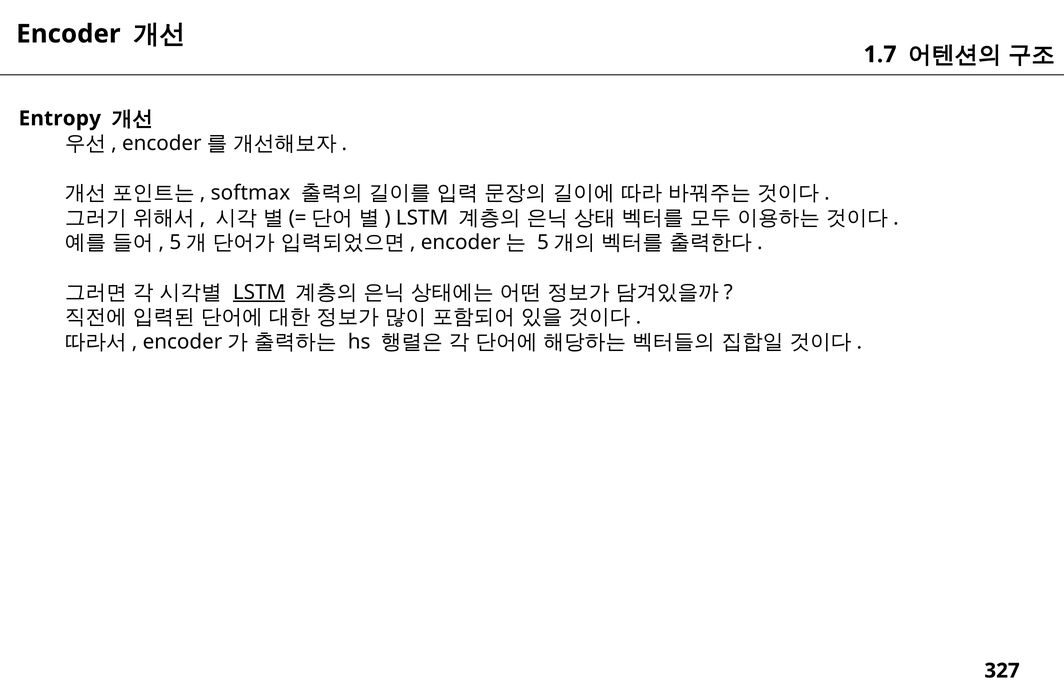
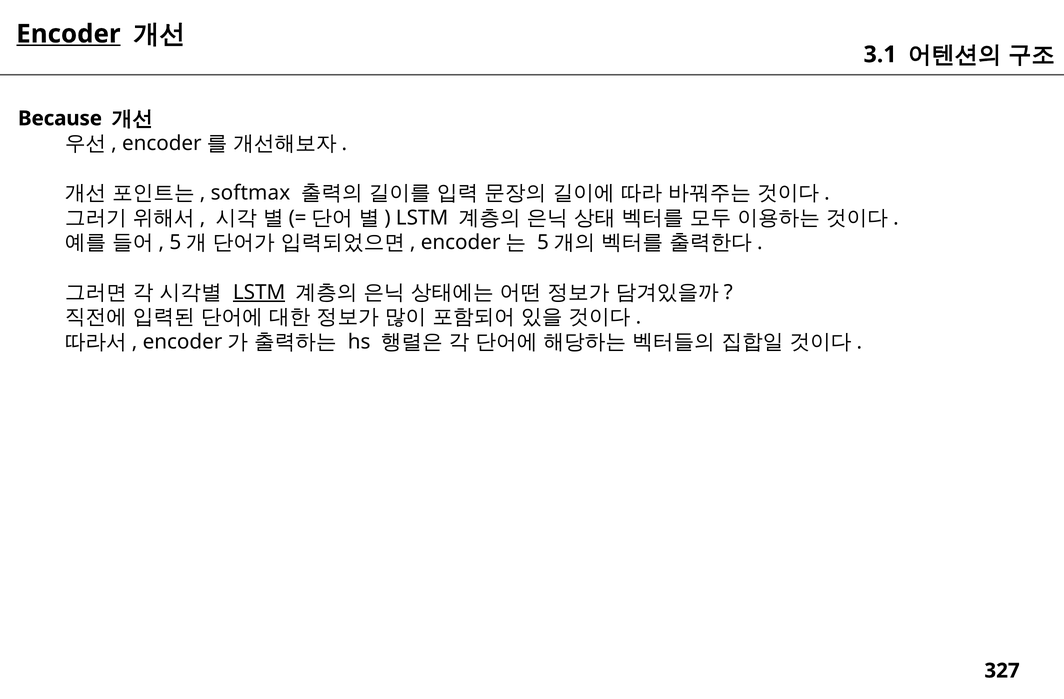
Encoder underline: none -> present (68, 34)
1.7: 1.7 -> 3.1 (880, 55)
Entropy: Entropy -> Because (60, 118)
